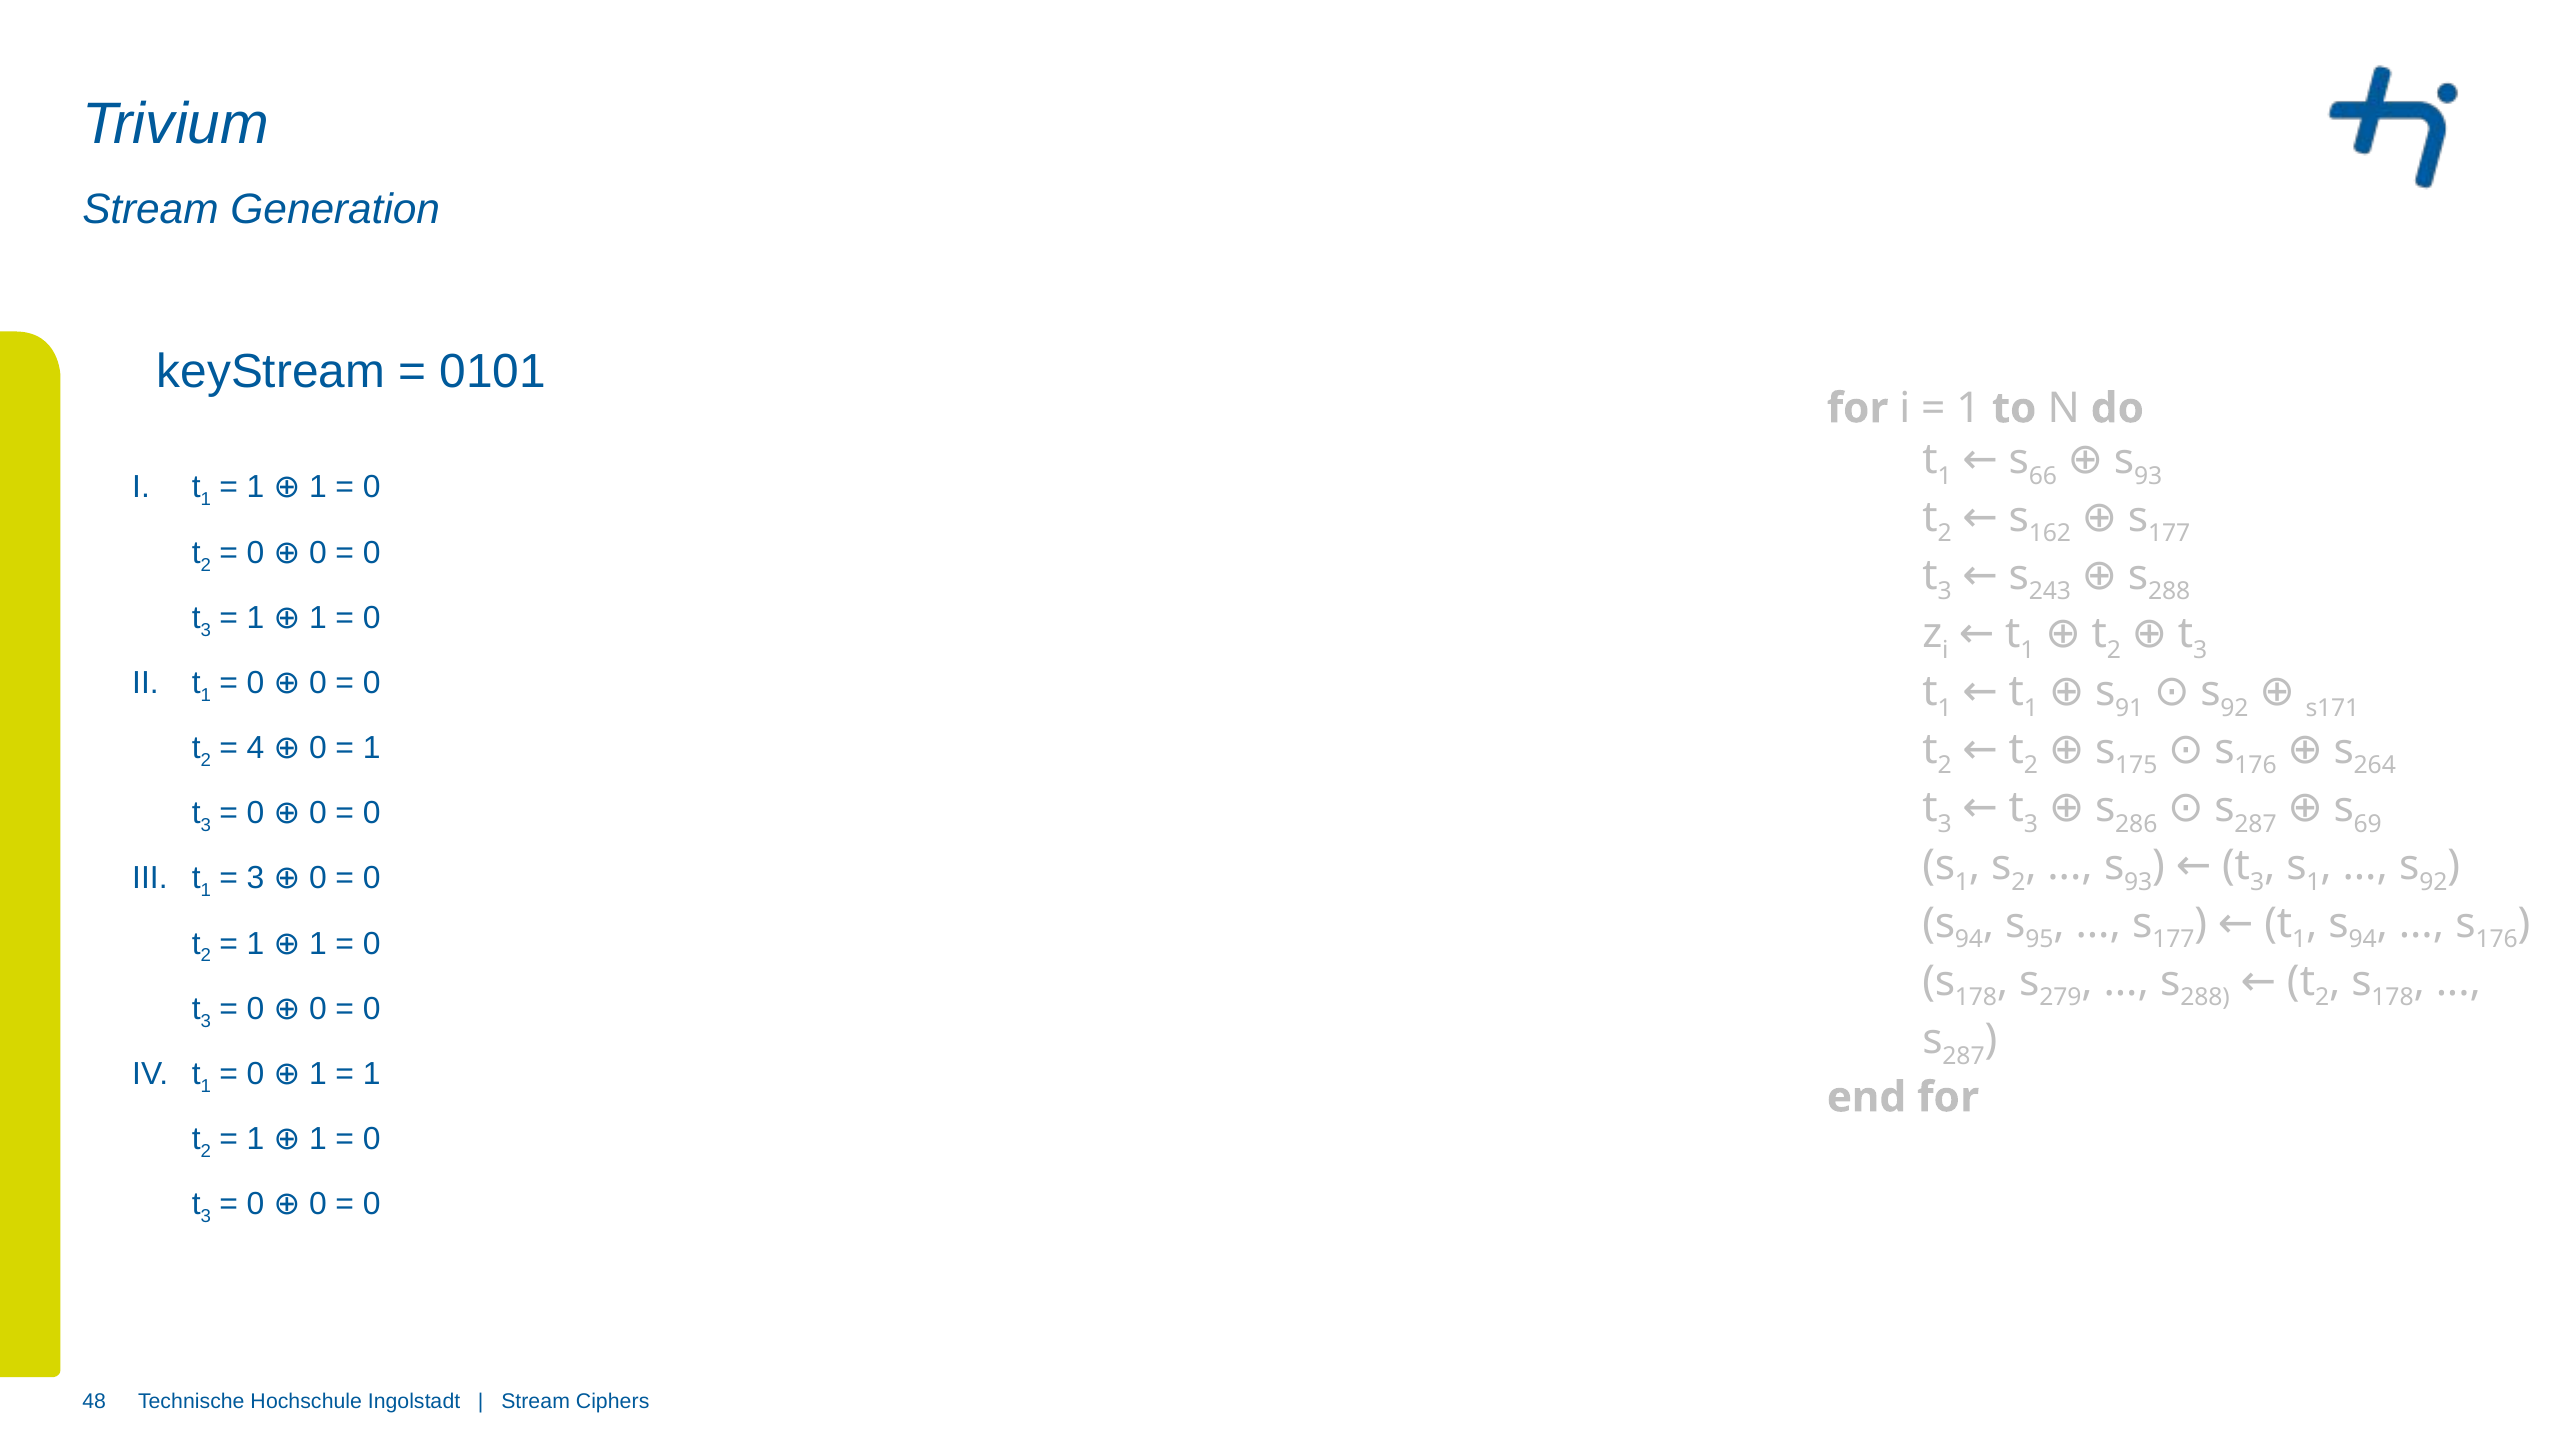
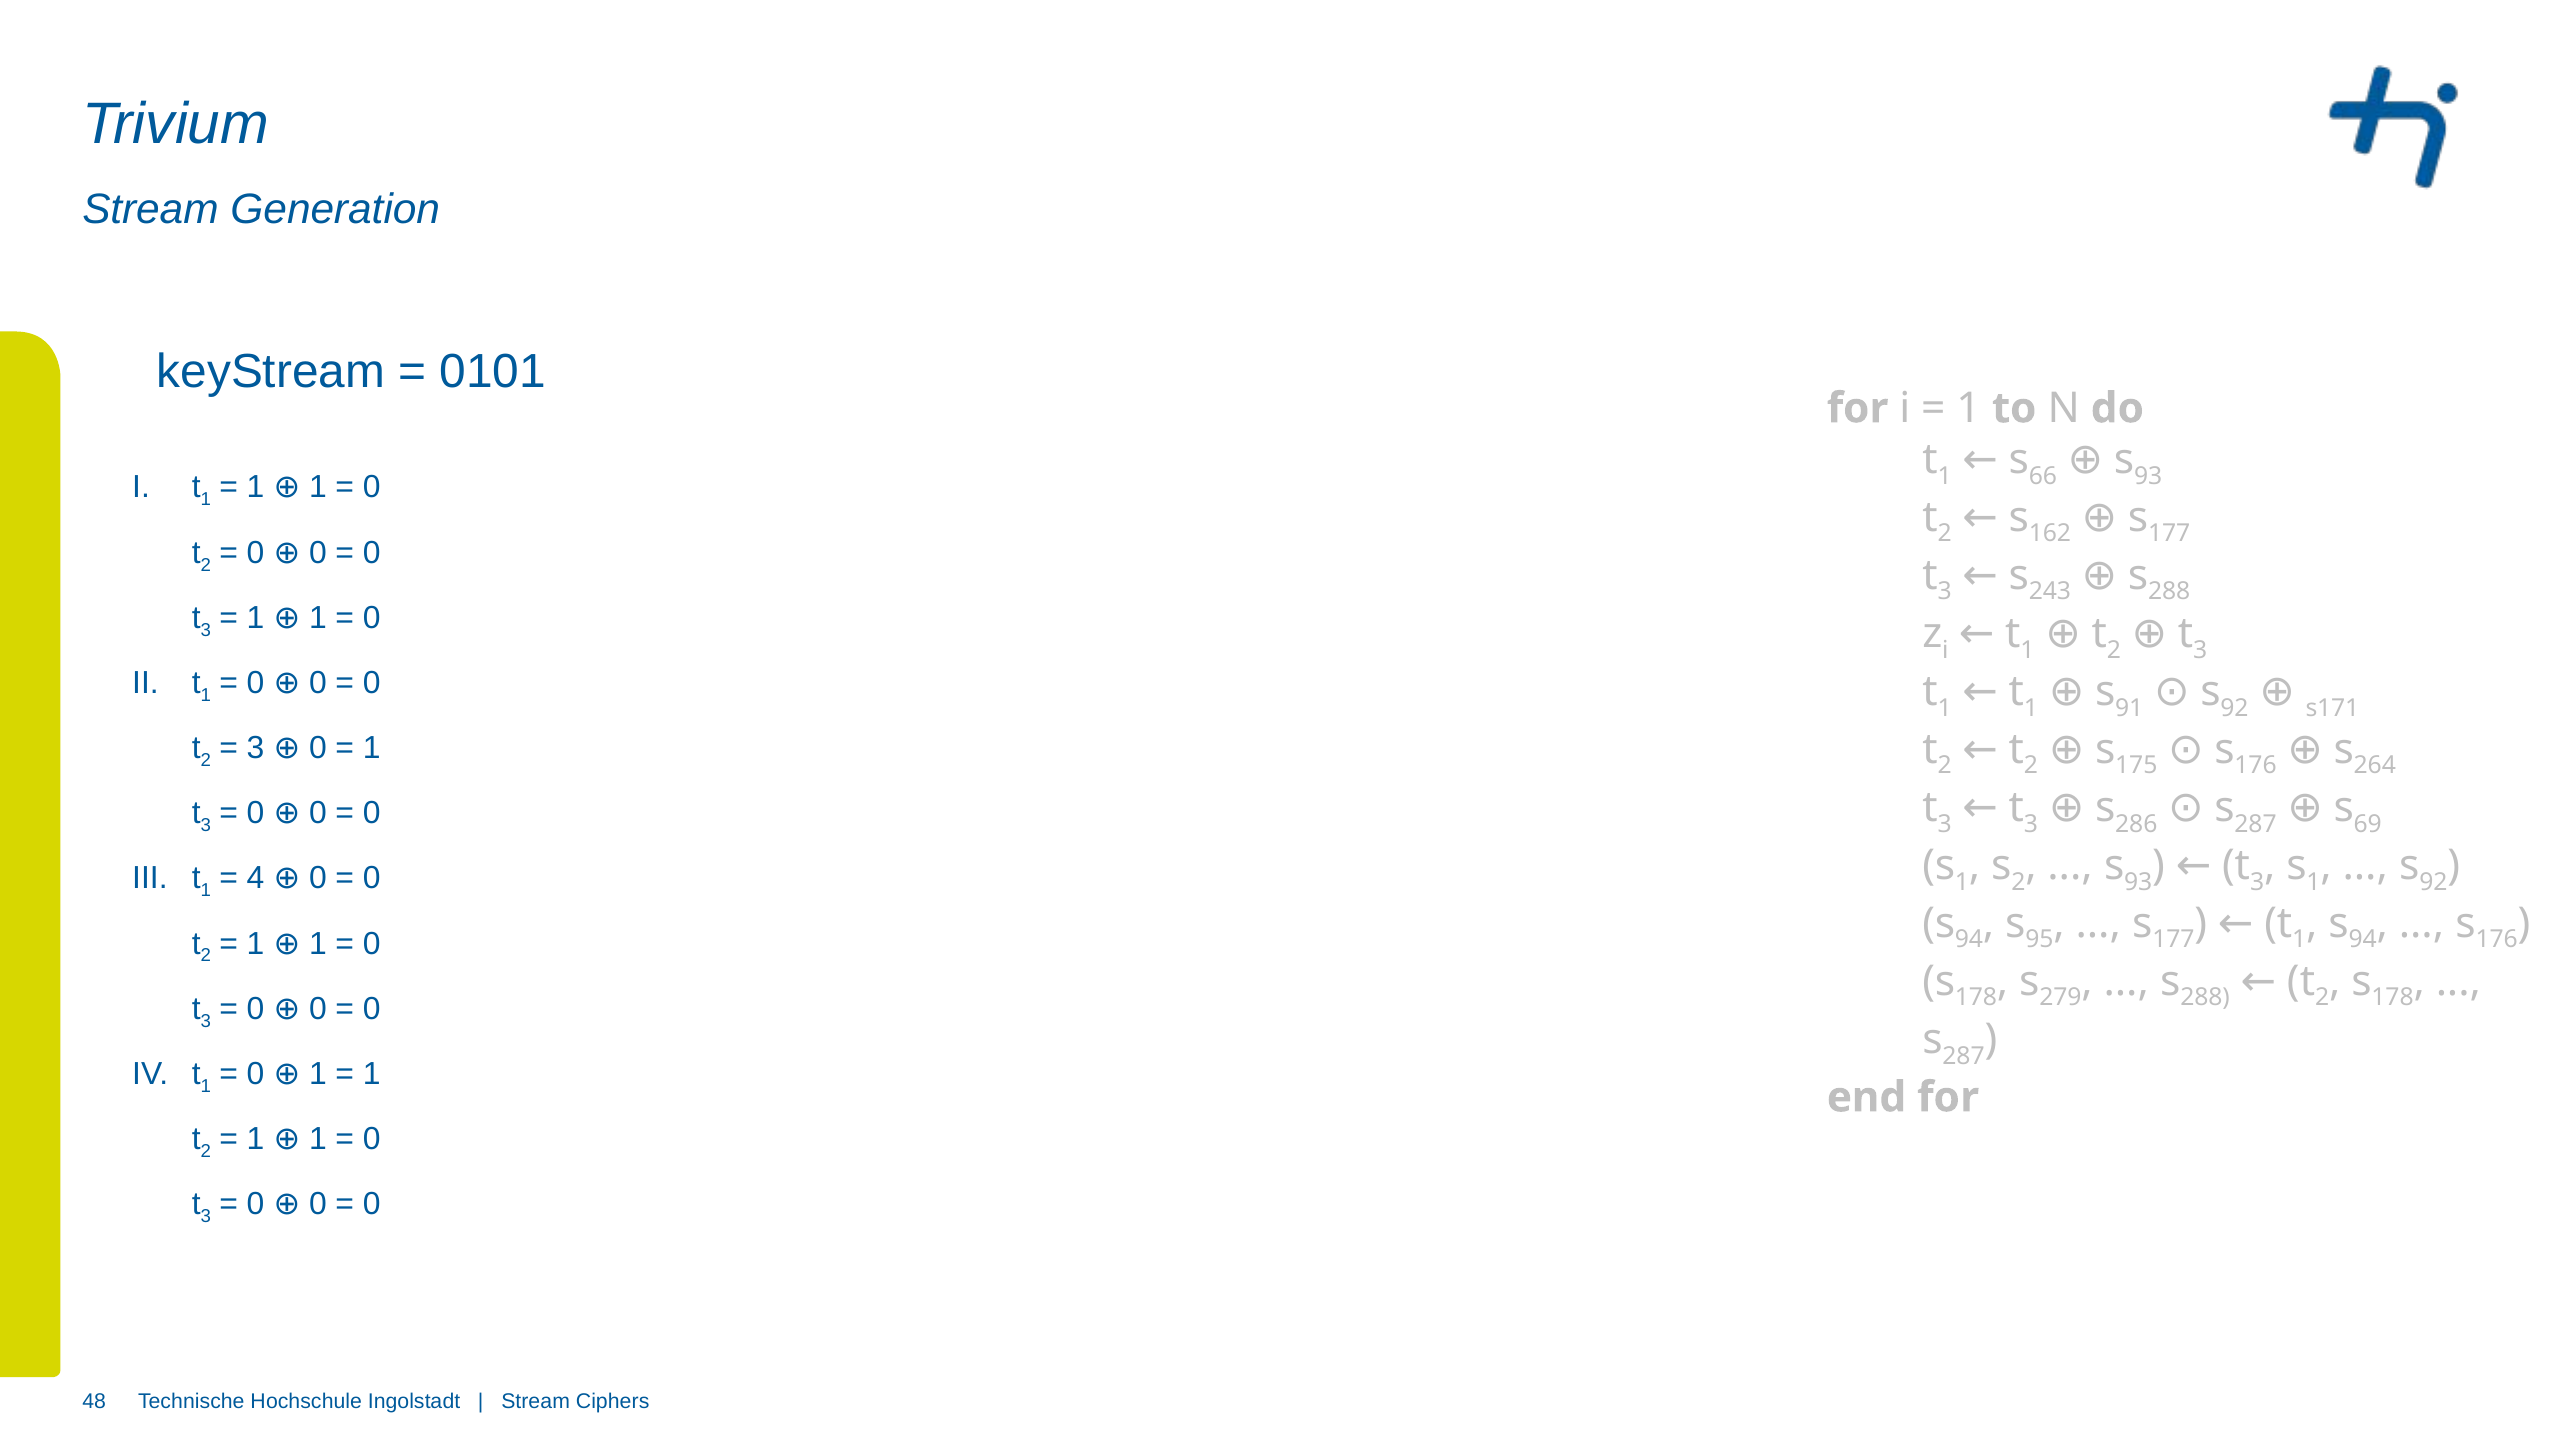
4: 4 -> 3 (256, 748)
3: 3 -> 4 (256, 878)
